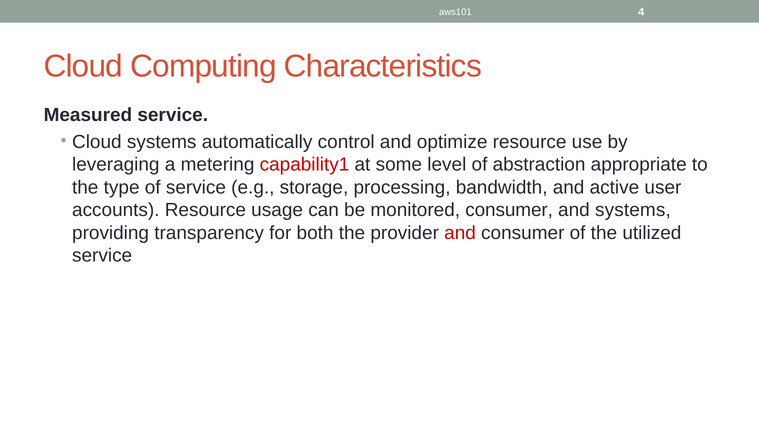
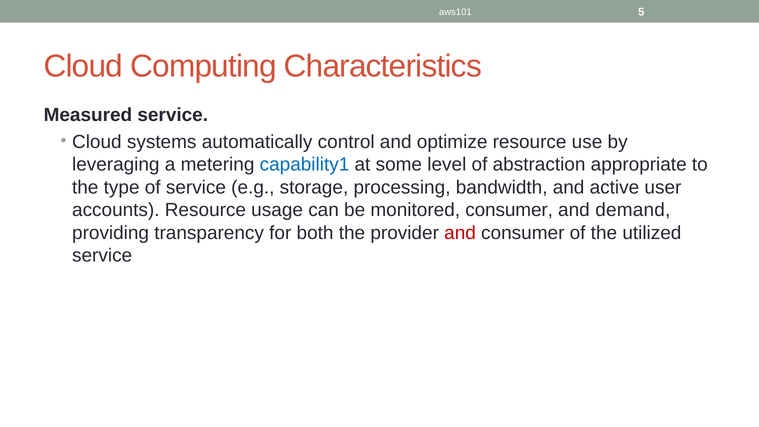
4: 4 -> 5 (641, 12)
capability1 colour: red -> blue (304, 165)
and systems: systems -> demand (633, 210)
